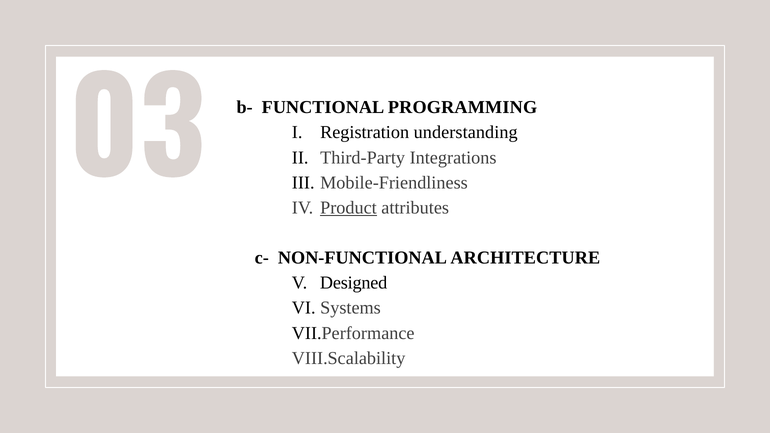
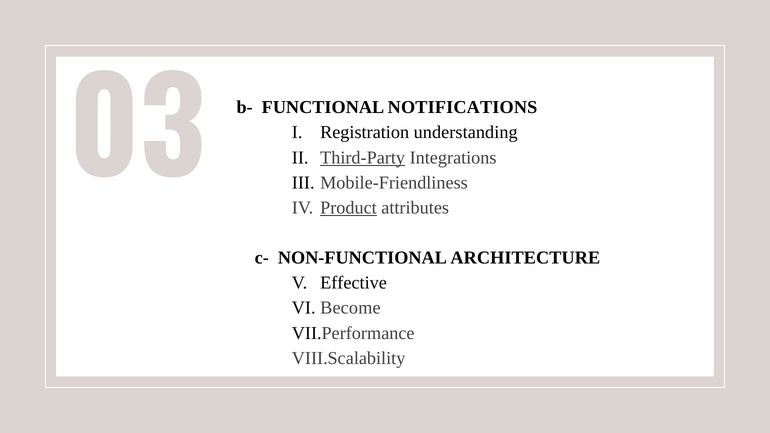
PROGRAMMING: PROGRAMMING -> NOTIFICATIONS (463, 107)
Third-Party underline: none -> present (363, 158)
Designed: Designed -> Effective (354, 283)
Systems: Systems -> Become (350, 308)
